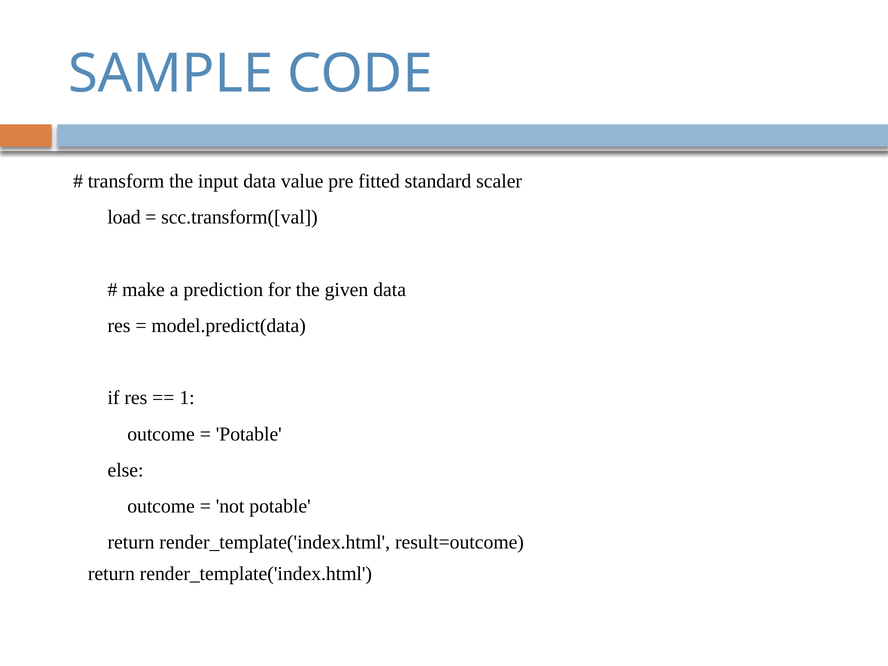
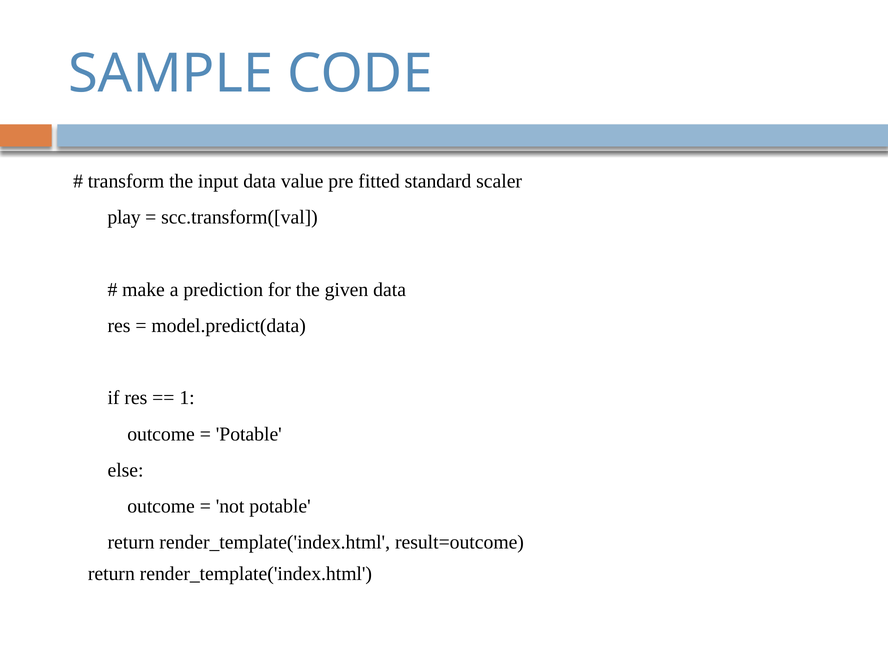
load: load -> play (124, 217)
